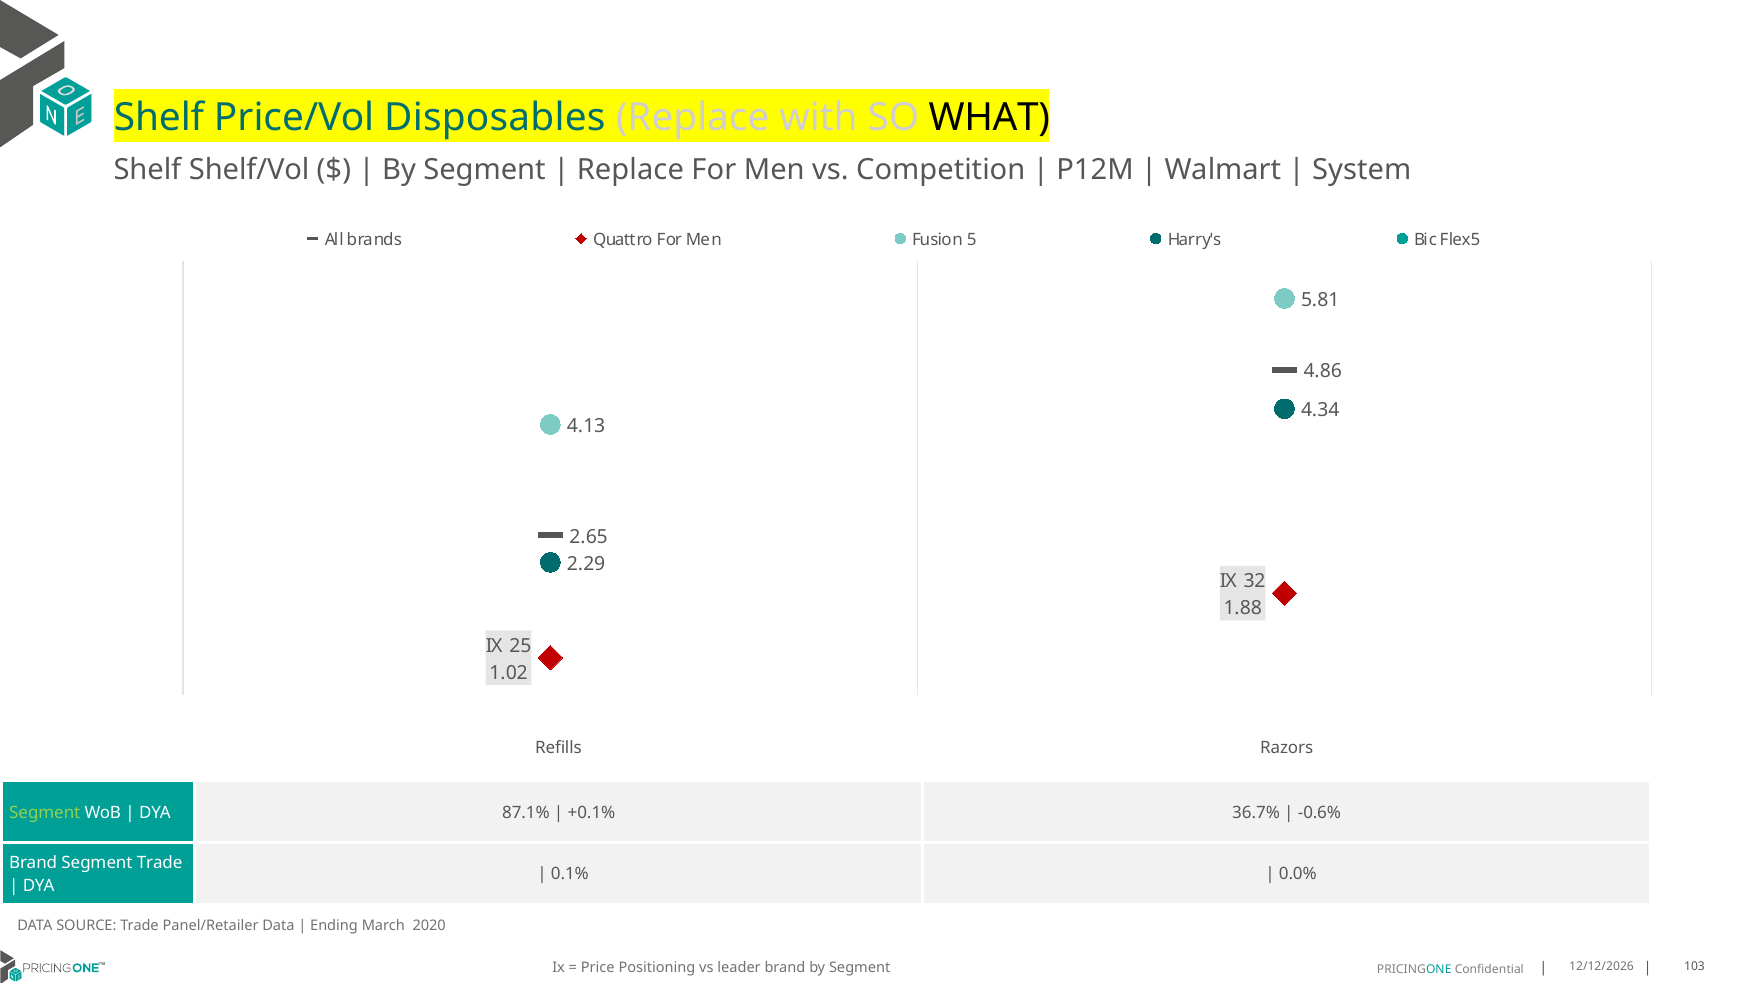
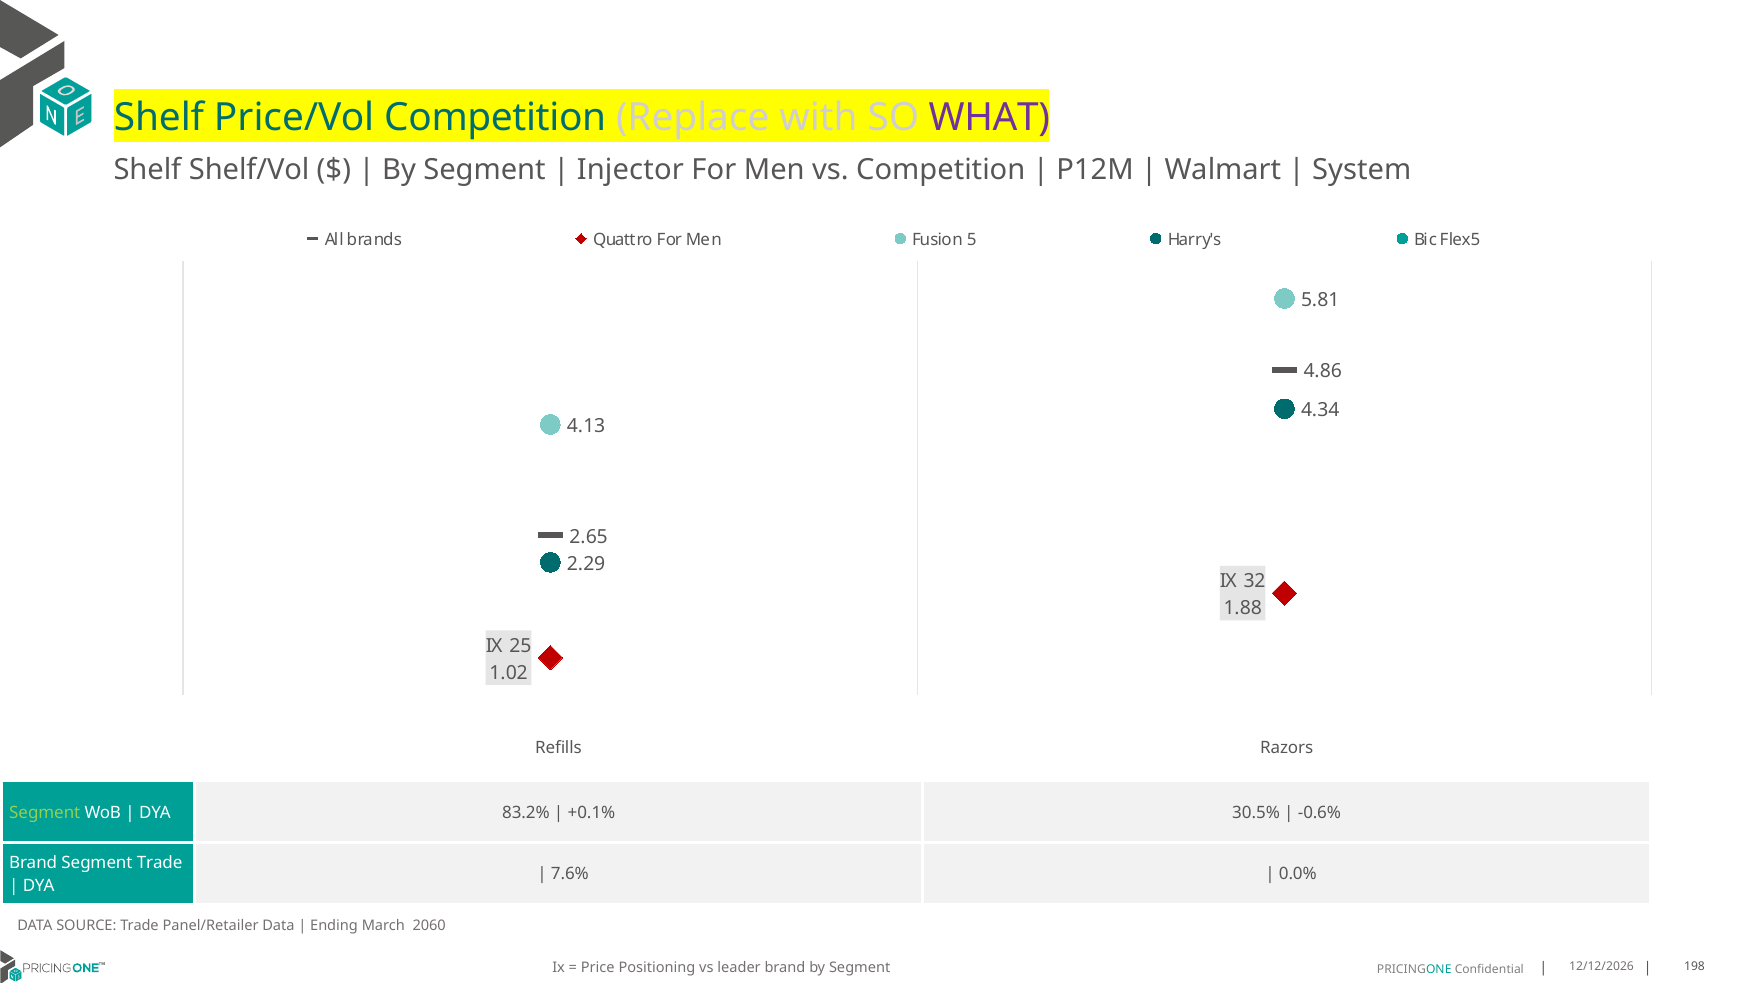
Price/Vol Disposables: Disposables -> Competition (495, 117)
WHAT colour: black -> purple (989, 117)
Replace: Replace -> Injector (630, 170)
87.1%: 87.1% -> 83.2% (526, 813)
36.7%: 36.7% -> 30.5% (1256, 813)
0.1%: 0.1% -> 7.6% (570, 875)
2020: 2020 -> 2060 (429, 926)
103: 103 -> 198 (1694, 967)
